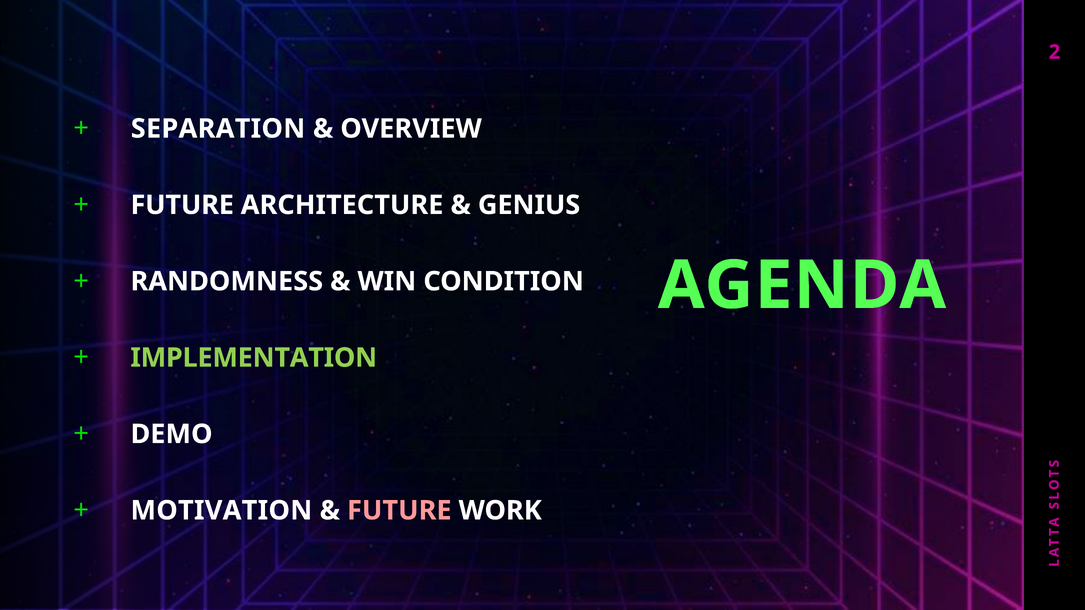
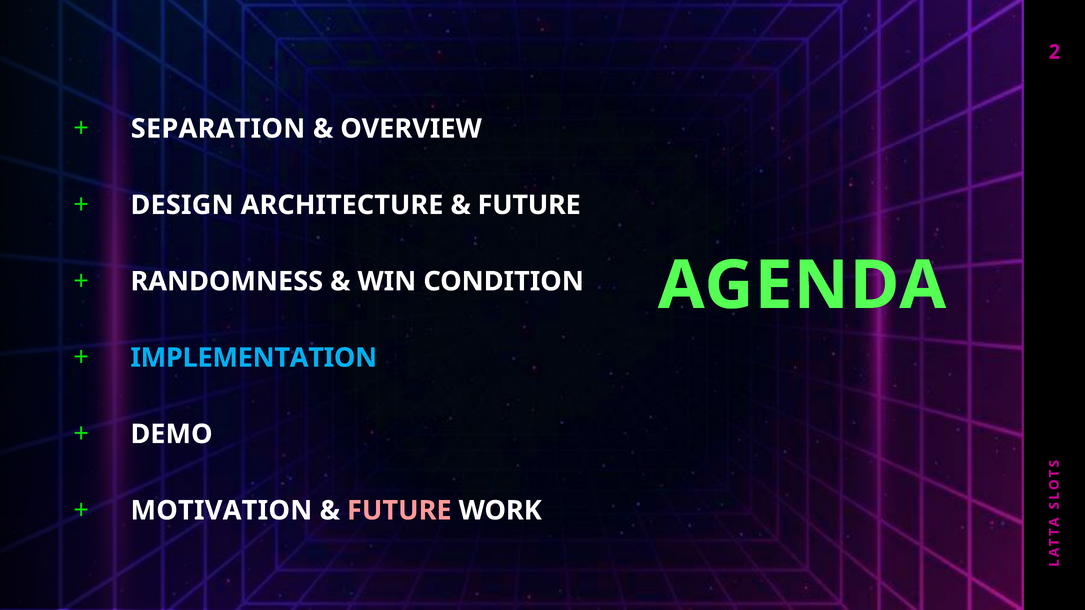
FUTURE: FUTURE -> DESIGN (182, 205)
GENIUS: GENIUS -> FUTURE (529, 205)
IMPLEMENTATION colour: light green -> light blue (254, 358)
